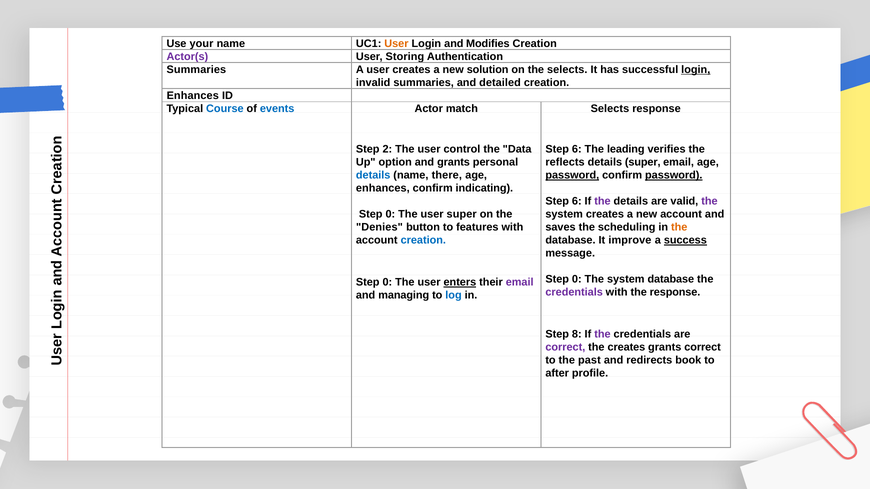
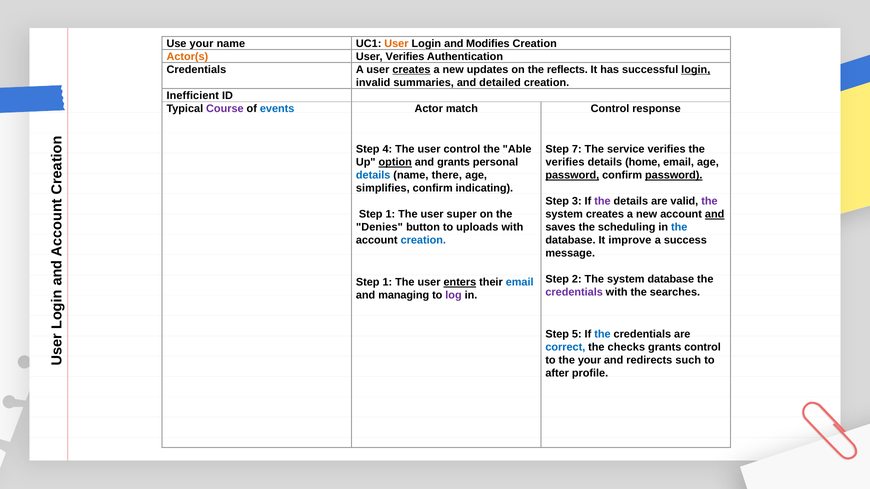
Actor(s colour: purple -> orange (187, 57)
User Storing: Storing -> Verifies (405, 57)
Summaries: Summaries -> Credentials (196, 70)
creates underline: none -> present (411, 70)
solution: solution -> updates (488, 70)
the selects: selects -> reflects (567, 70)
Enhances: Enhances -> Inefficient (193, 96)
Course colour: blue -> purple (225, 109)
Selects: Selects -> Control (610, 109)
2: 2 -> 4 (387, 149)
Data: Data -> Able (517, 149)
6: 6 -> 7 (577, 149)
leading: leading -> service (626, 149)
option underline: none -> present (395, 162)
reflects: reflects -> verifies (565, 162)
details super: super -> home (643, 162)
enhances: enhances -> simplifies (383, 188)
6: 6 -> 3 (577, 202)
0: 0 -> 1 (390, 215)
and underline: none -> present (715, 215)
features: features -> uploads (477, 228)
the colour: orange -> blue (679, 228)
success underline: present -> none (685, 241)
0: 0 -> 2 (577, 280)
0: 0 -> 1 (387, 283)
email colour: purple -> blue (520, 283)
the response: response -> searches (675, 293)
log colour: blue -> purple (453, 296)
8: 8 -> 5 (577, 335)
the colour: purple -> blue (602, 335)
correct colour: purple -> blue (565, 348)
the creates: creates -> checks (626, 348)
grants correct: correct -> control (703, 348)
the past: past -> your (590, 361)
book: book -> such (688, 361)
